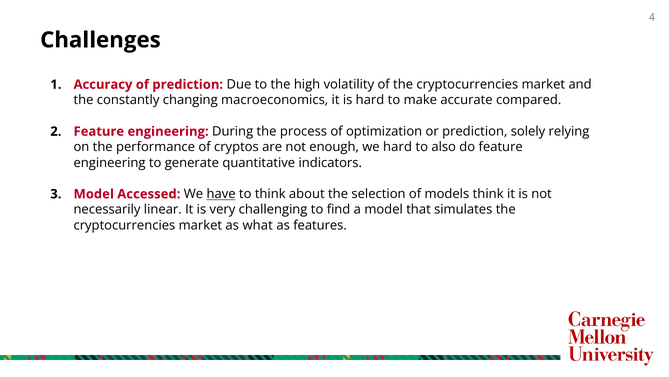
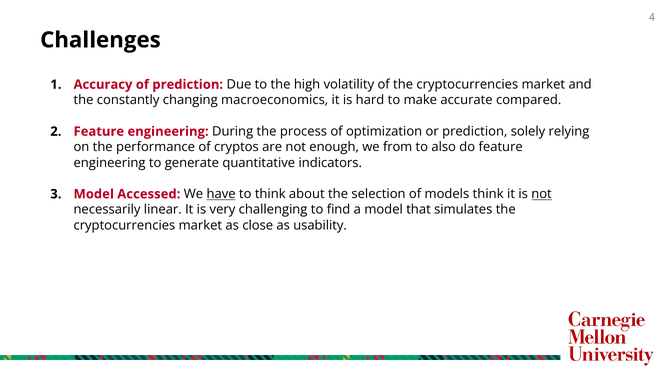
we hard: hard -> from (398, 147)
not underline: none -> present (542, 194)
what: what -> close (258, 225)
features: features -> usability (320, 225)
